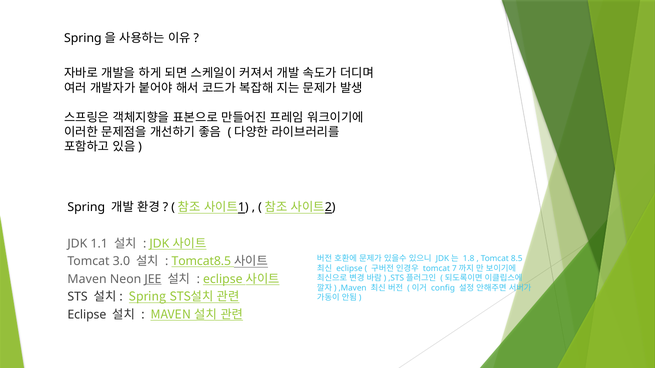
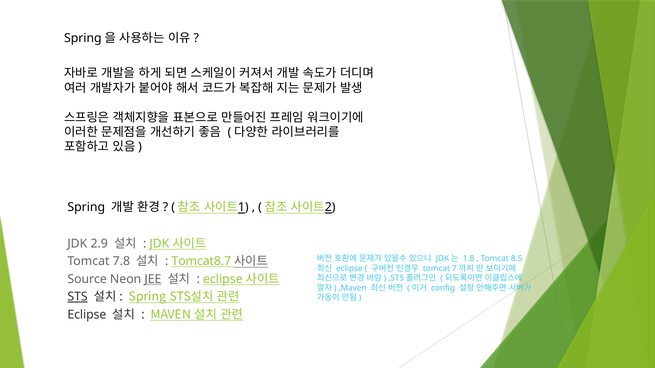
1.1: 1.1 -> 2.9 (99, 244)
3.0: 3.0 -> 7.8 (121, 262)
Tomcat8.5: Tomcat8.5 -> Tomcat8.7 (201, 262)
Maven: Maven -> Source (87, 279)
STS underline: none -> present (78, 297)
